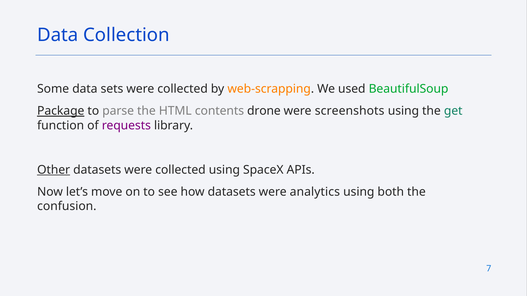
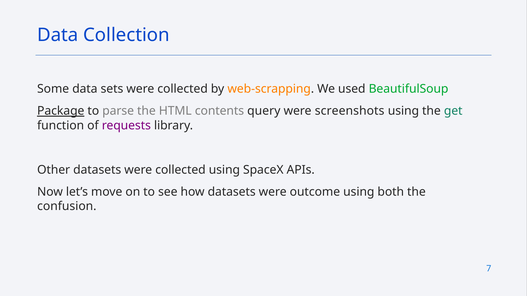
drone: drone -> query (264, 111)
Other underline: present -> none (54, 170)
analytics: analytics -> outcome (315, 192)
